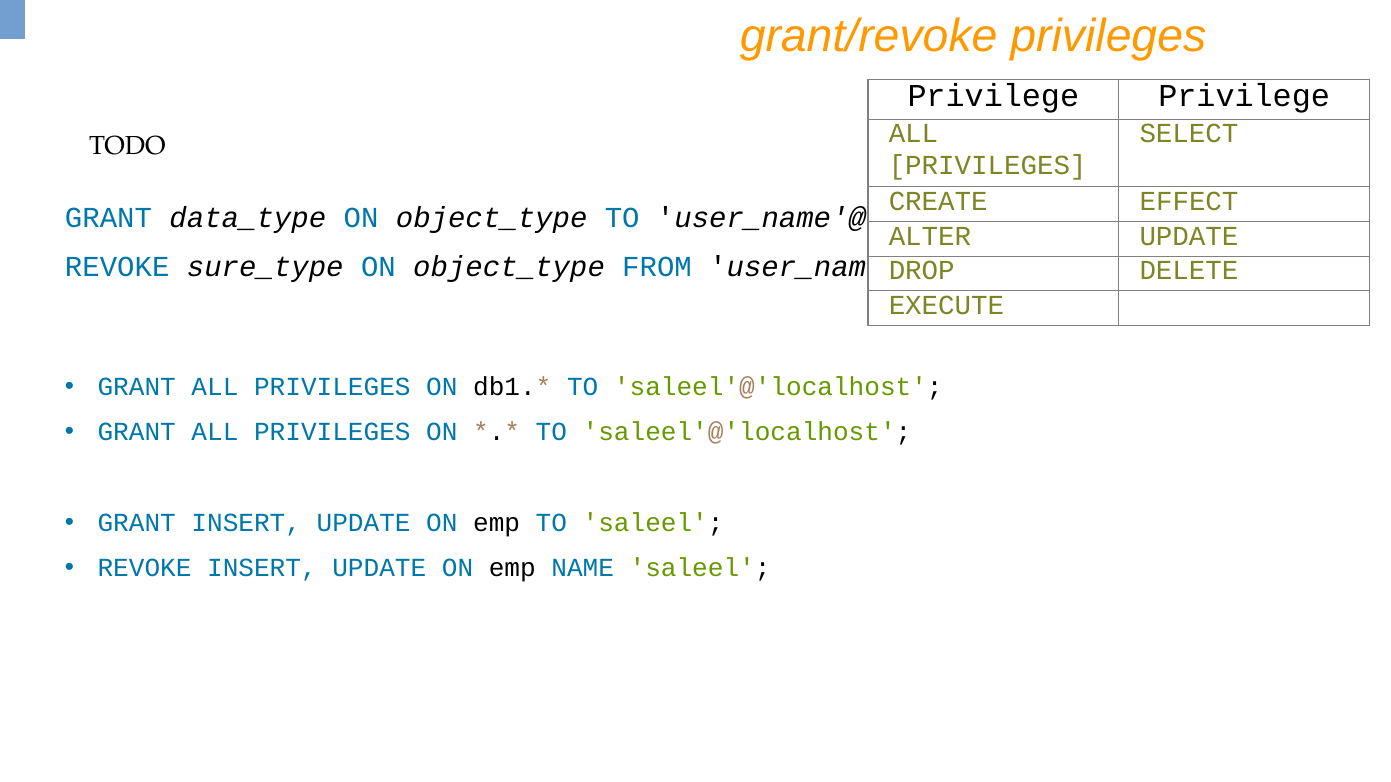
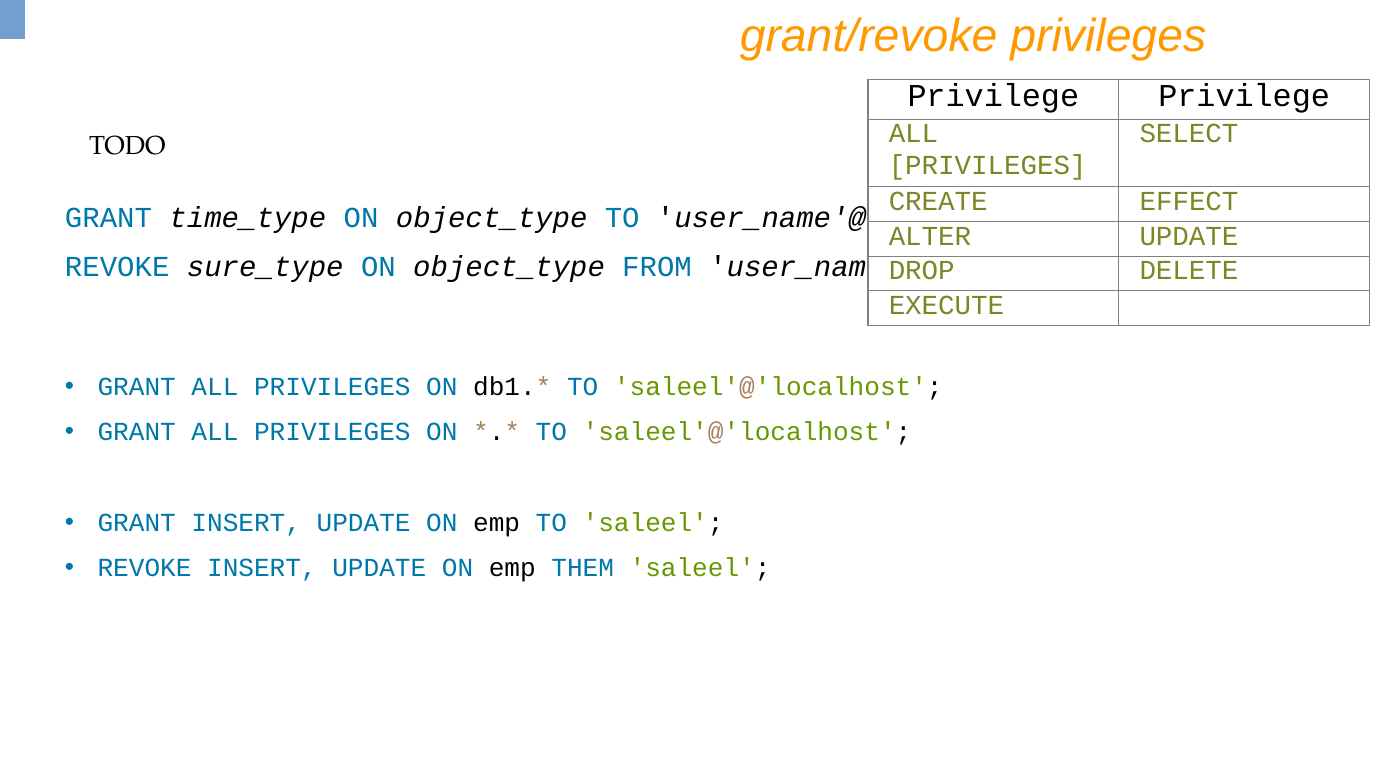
data_type: data_type -> time_type (248, 219)
NAME: NAME -> THEM (583, 568)
